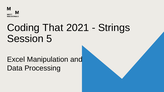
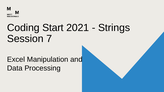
That: That -> Start (53, 28)
5: 5 -> 7 (49, 39)
